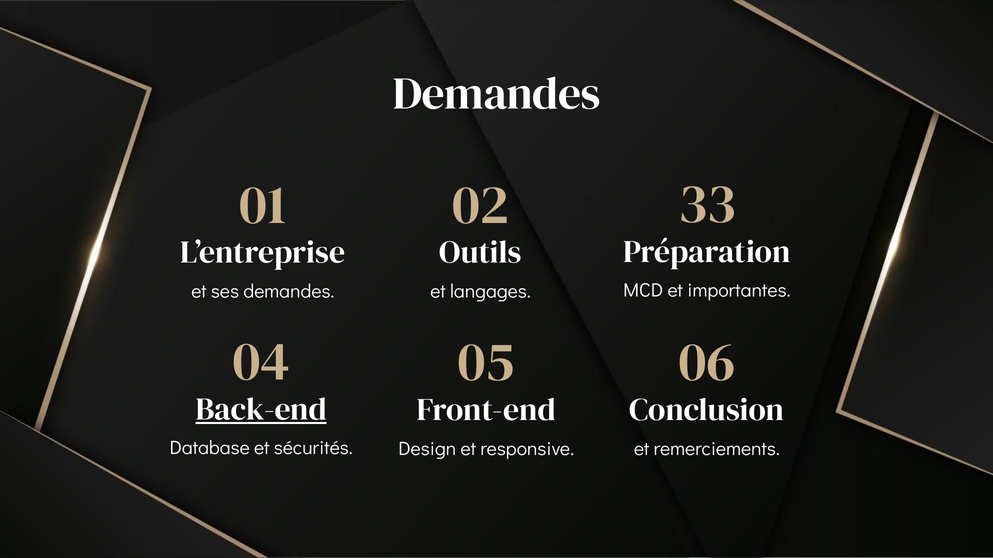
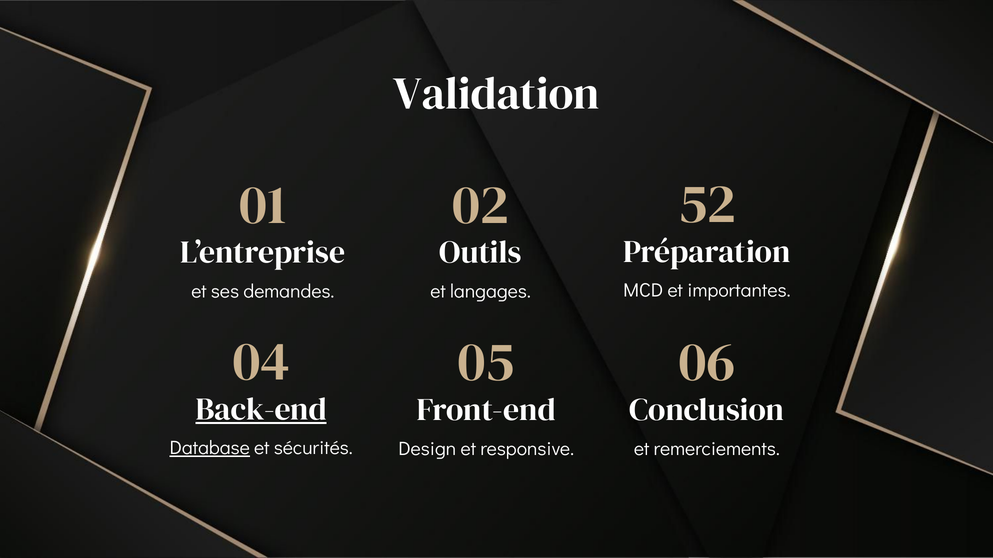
Demandes: Demandes -> Validation (497, 94)
33: 33 -> 52 (707, 204)
Database underline: none -> present (210, 448)
